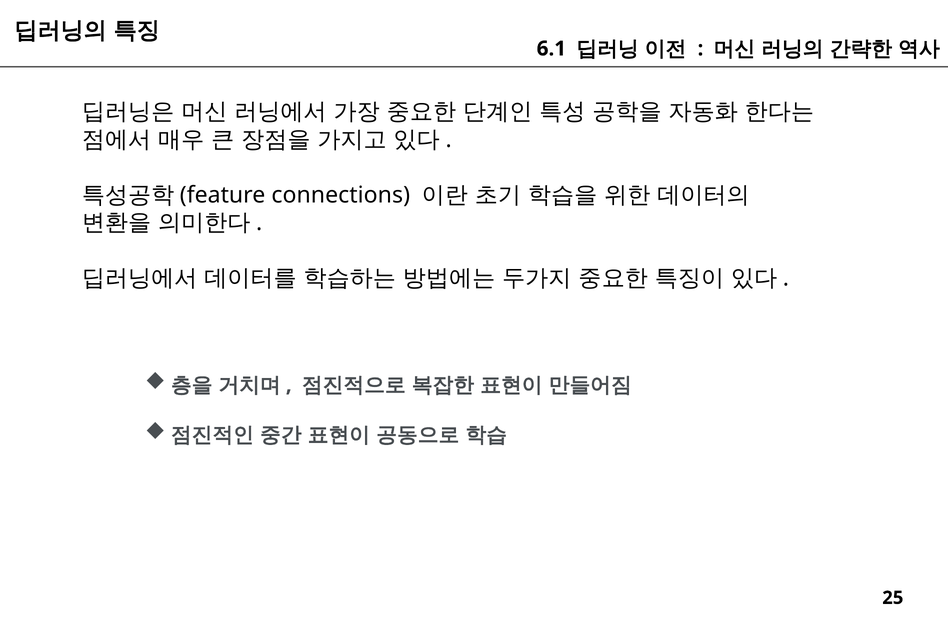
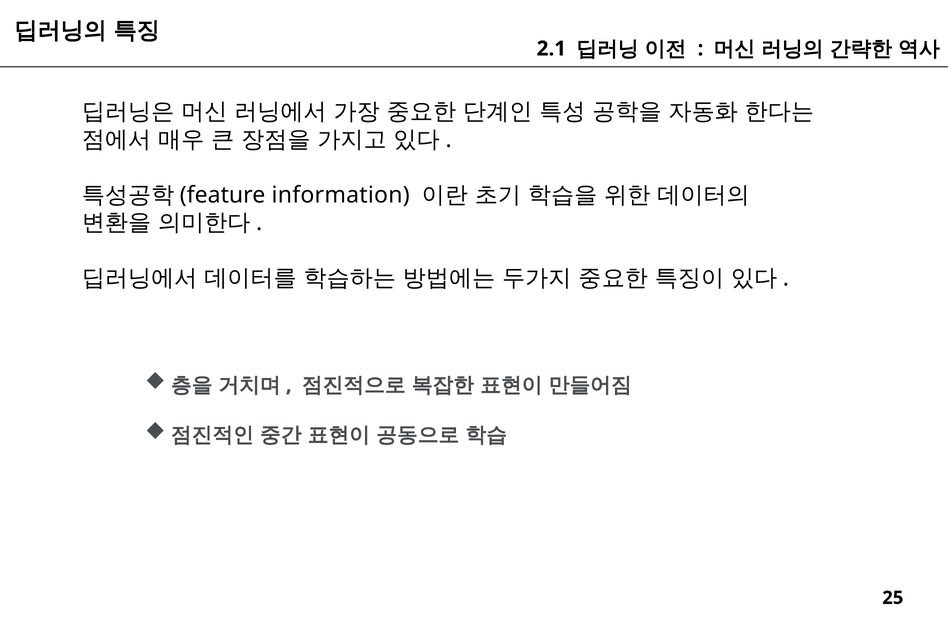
6.1: 6.1 -> 2.1 (551, 49)
connections: connections -> information (341, 195)
